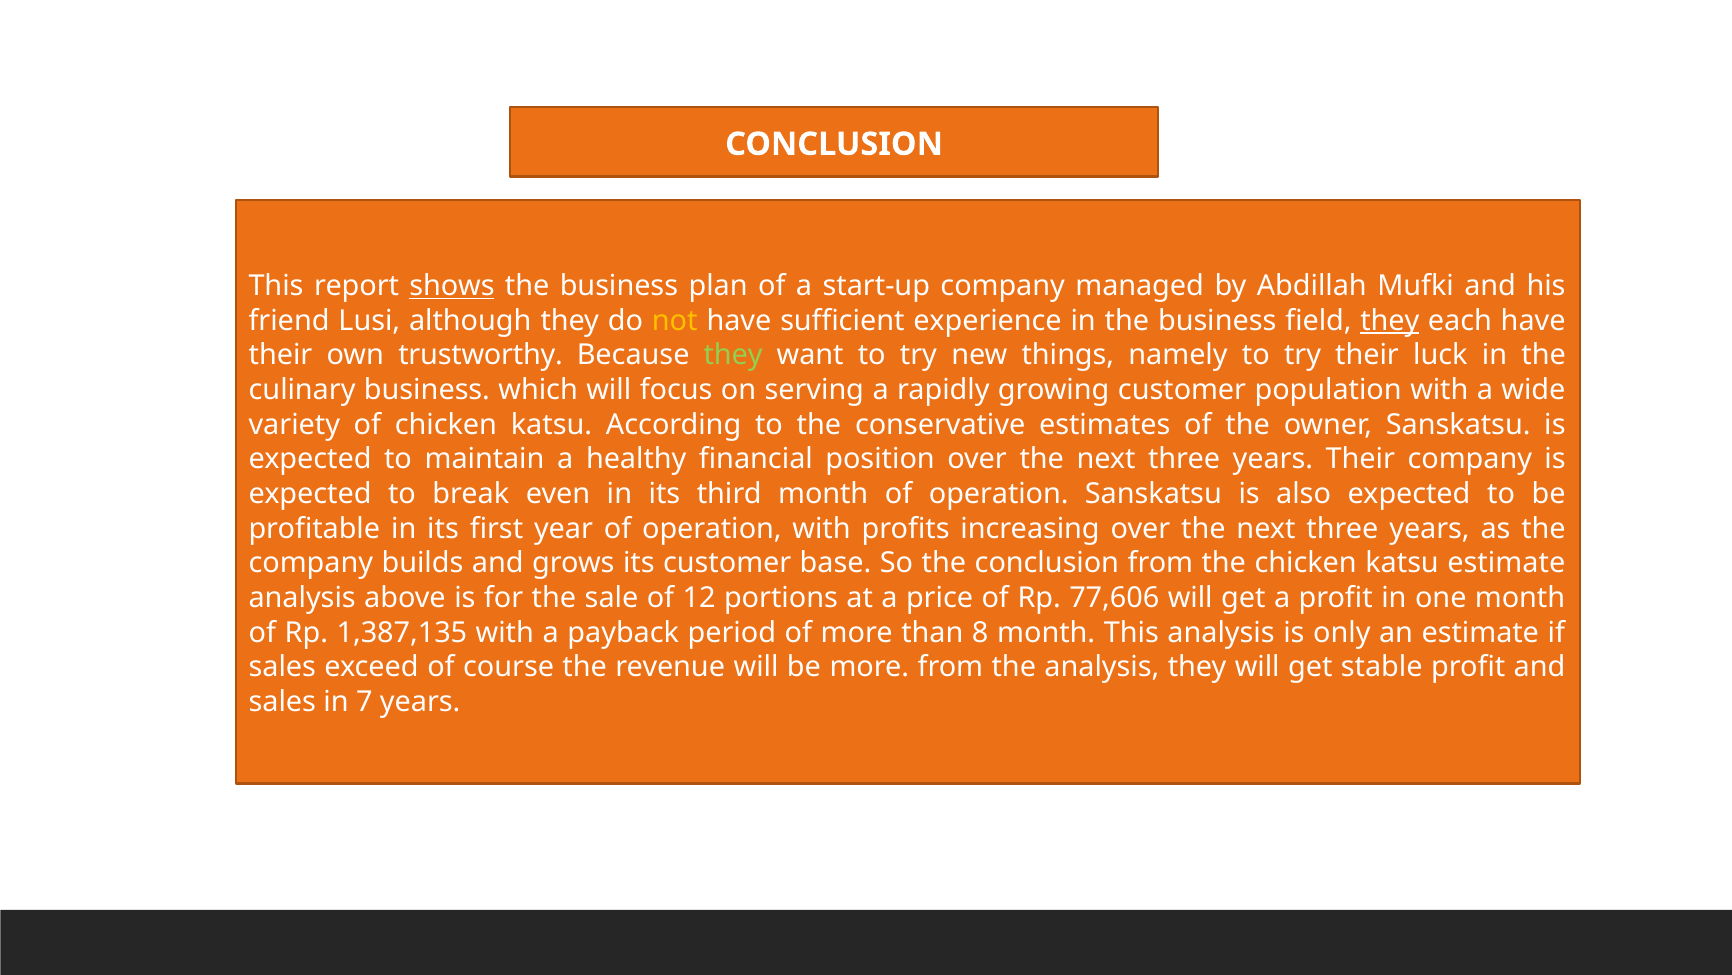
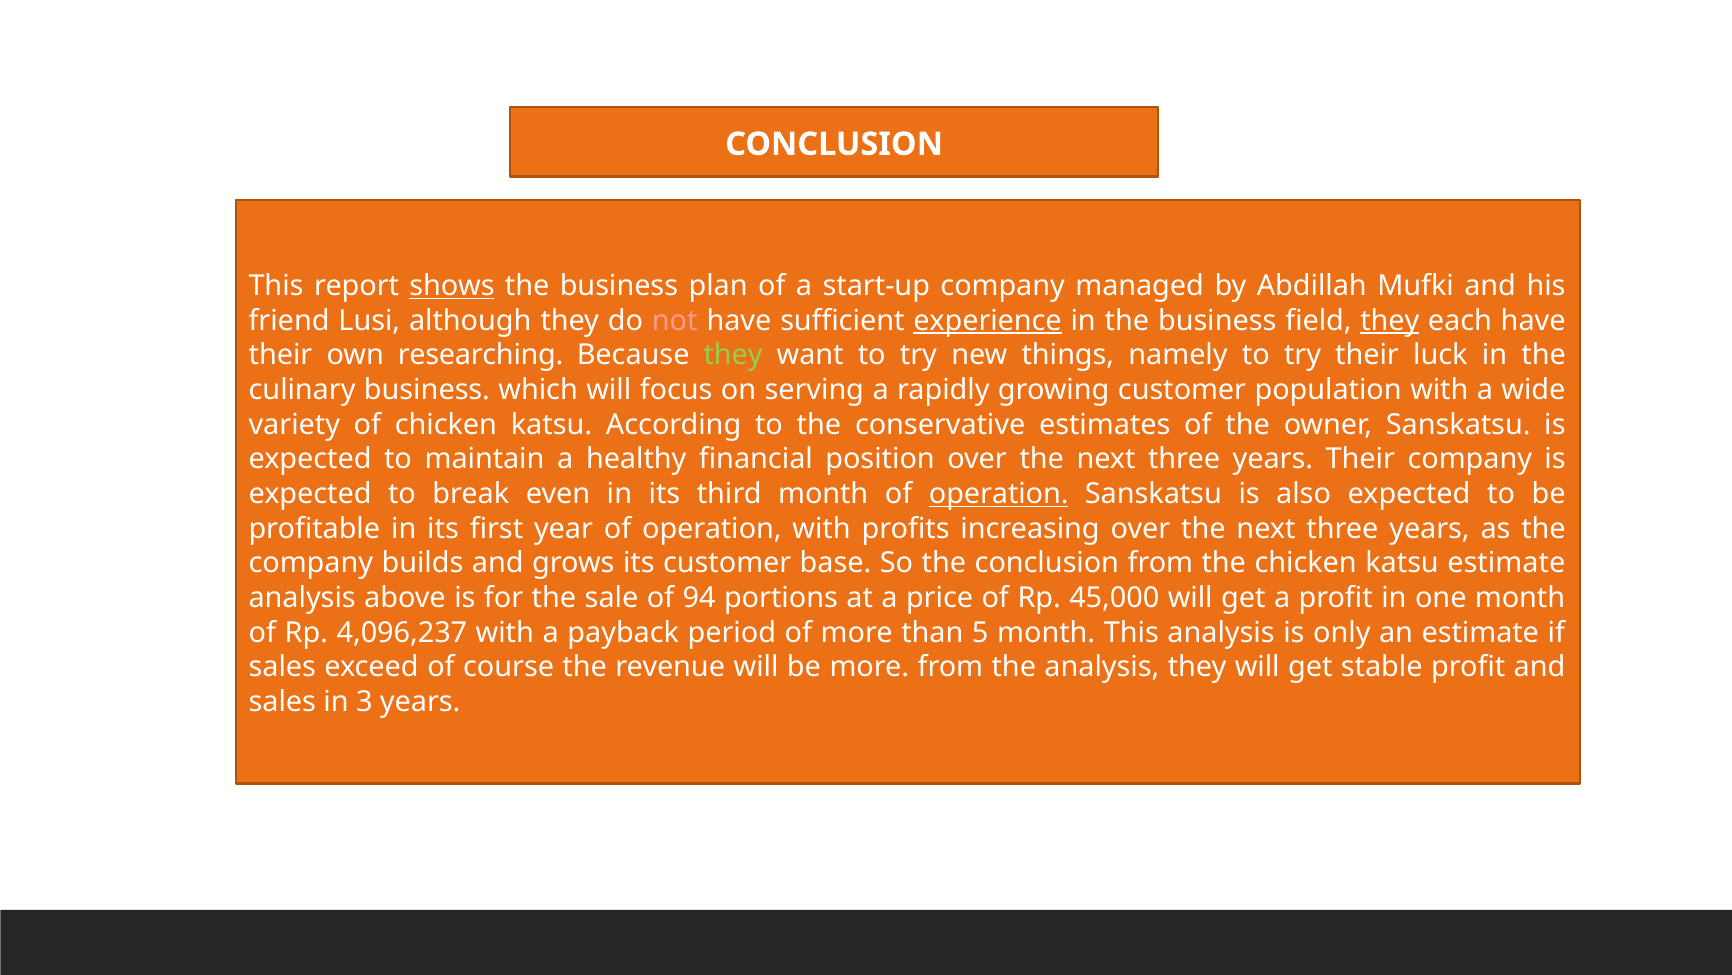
not colour: yellow -> pink (675, 320)
experience underline: none -> present (987, 320)
trustworthy: trustworthy -> researching (481, 355)
operation underline: none -> present (999, 494)
12: 12 -> 94 (699, 597)
77,606: 77,606 -> 45,000 (1114, 597)
1,387,135: 1,387,135 -> 4,096,237 (402, 632)
8: 8 -> 5 (980, 632)
7: 7 -> 3 (364, 701)
